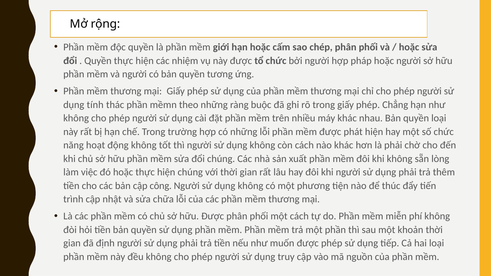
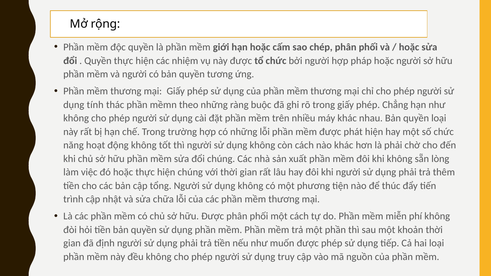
công: công -> tổng (161, 186)
